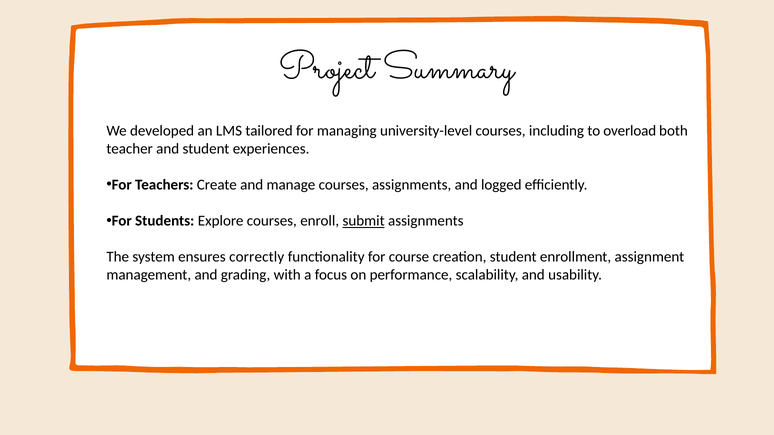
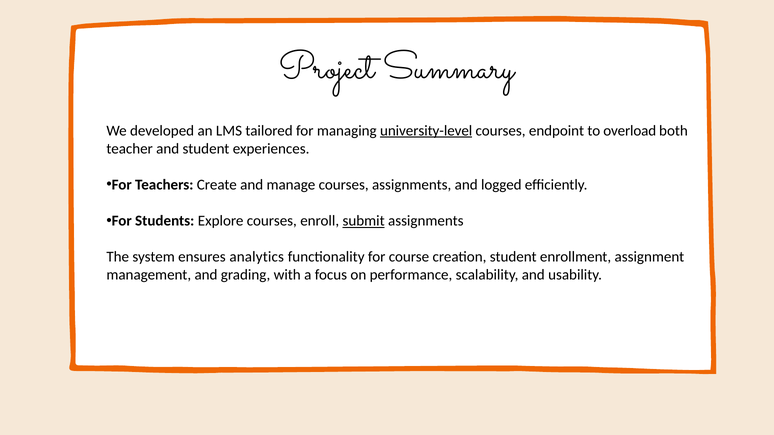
university-level underline: none -> present (426, 131)
including: including -> endpoint (557, 131)
correctly: correctly -> analytics (257, 257)
